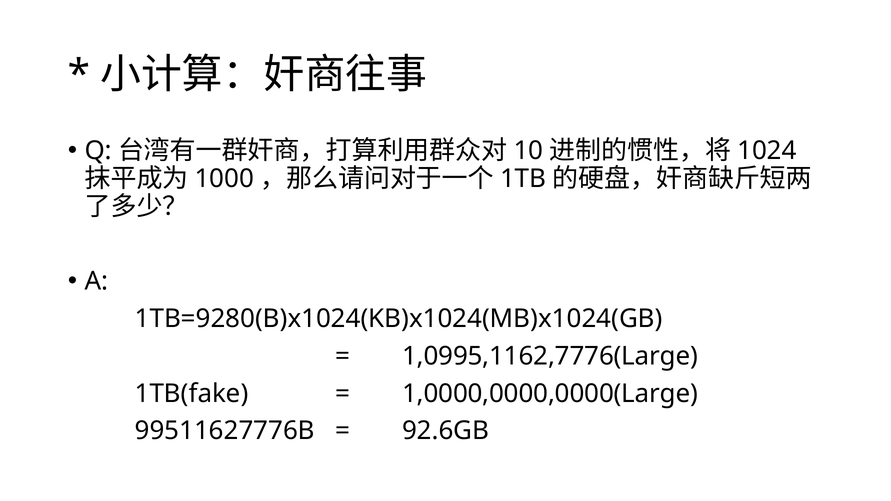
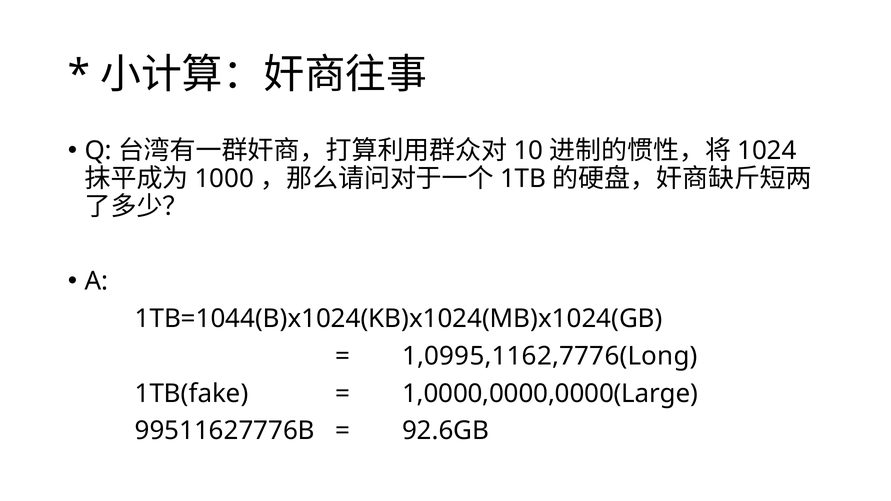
1TB=9280(B)x1024(KB)x1024(MB)x1024(GB: 1TB=9280(B)x1024(KB)x1024(MB)x1024(GB -> 1TB=1044(B)x1024(KB)x1024(MB)x1024(GB (399, 319)
1,0995,1162,7776(Large: 1,0995,1162,7776(Large -> 1,0995,1162,7776(Long (550, 356)
